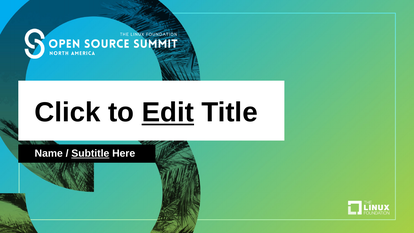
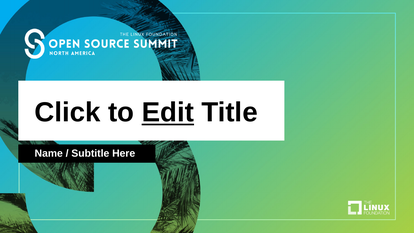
Subtitle underline: present -> none (90, 153)
